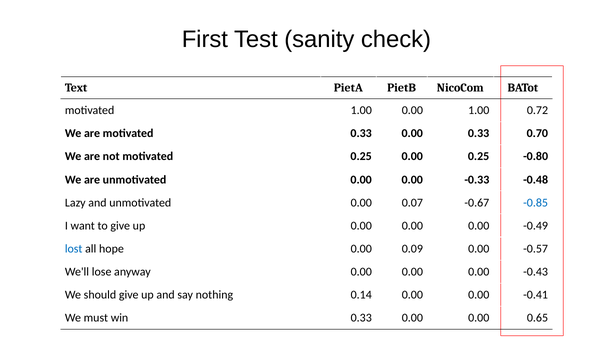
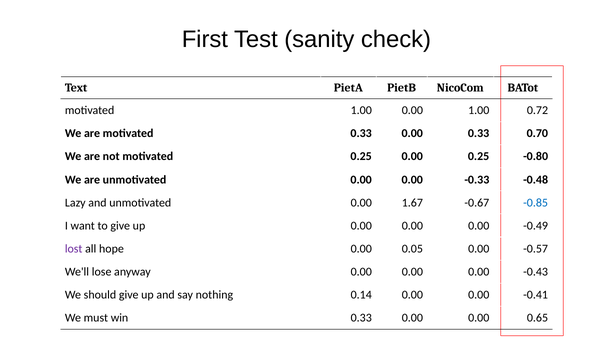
0.07: 0.07 -> 1.67 (412, 203)
lost colour: blue -> purple (74, 249)
0.09: 0.09 -> 0.05 (412, 249)
